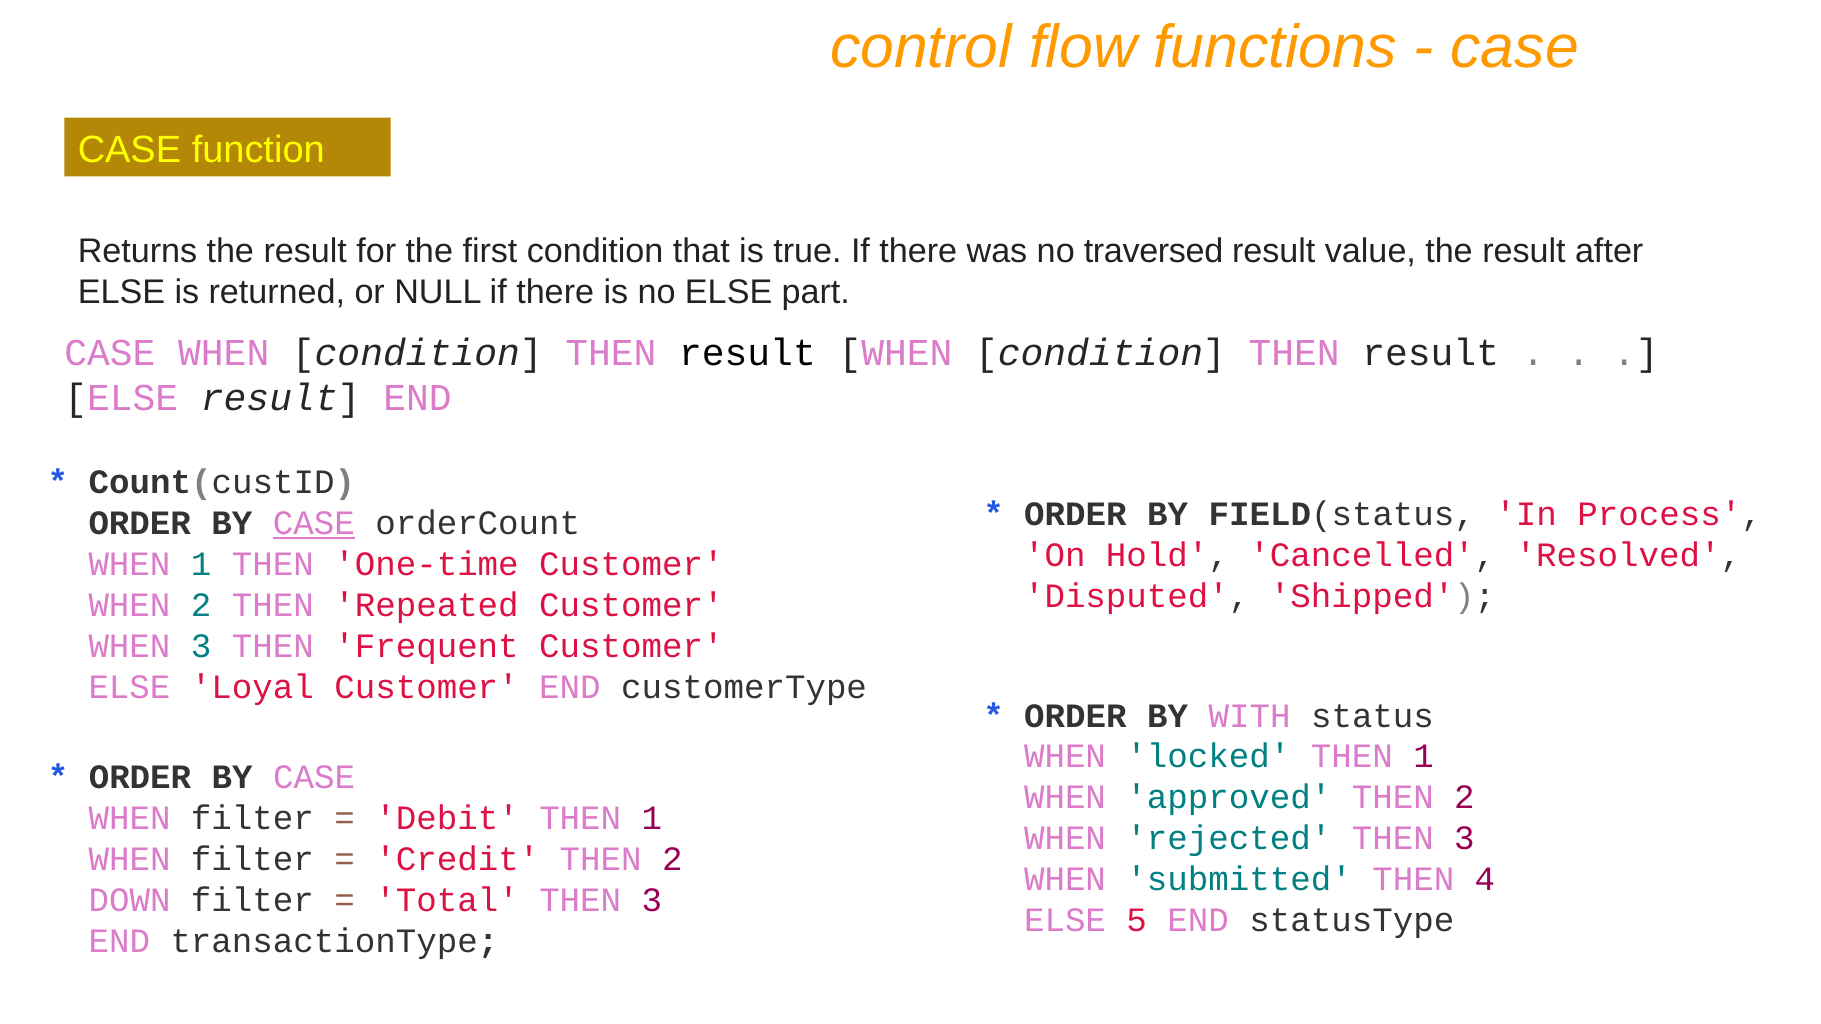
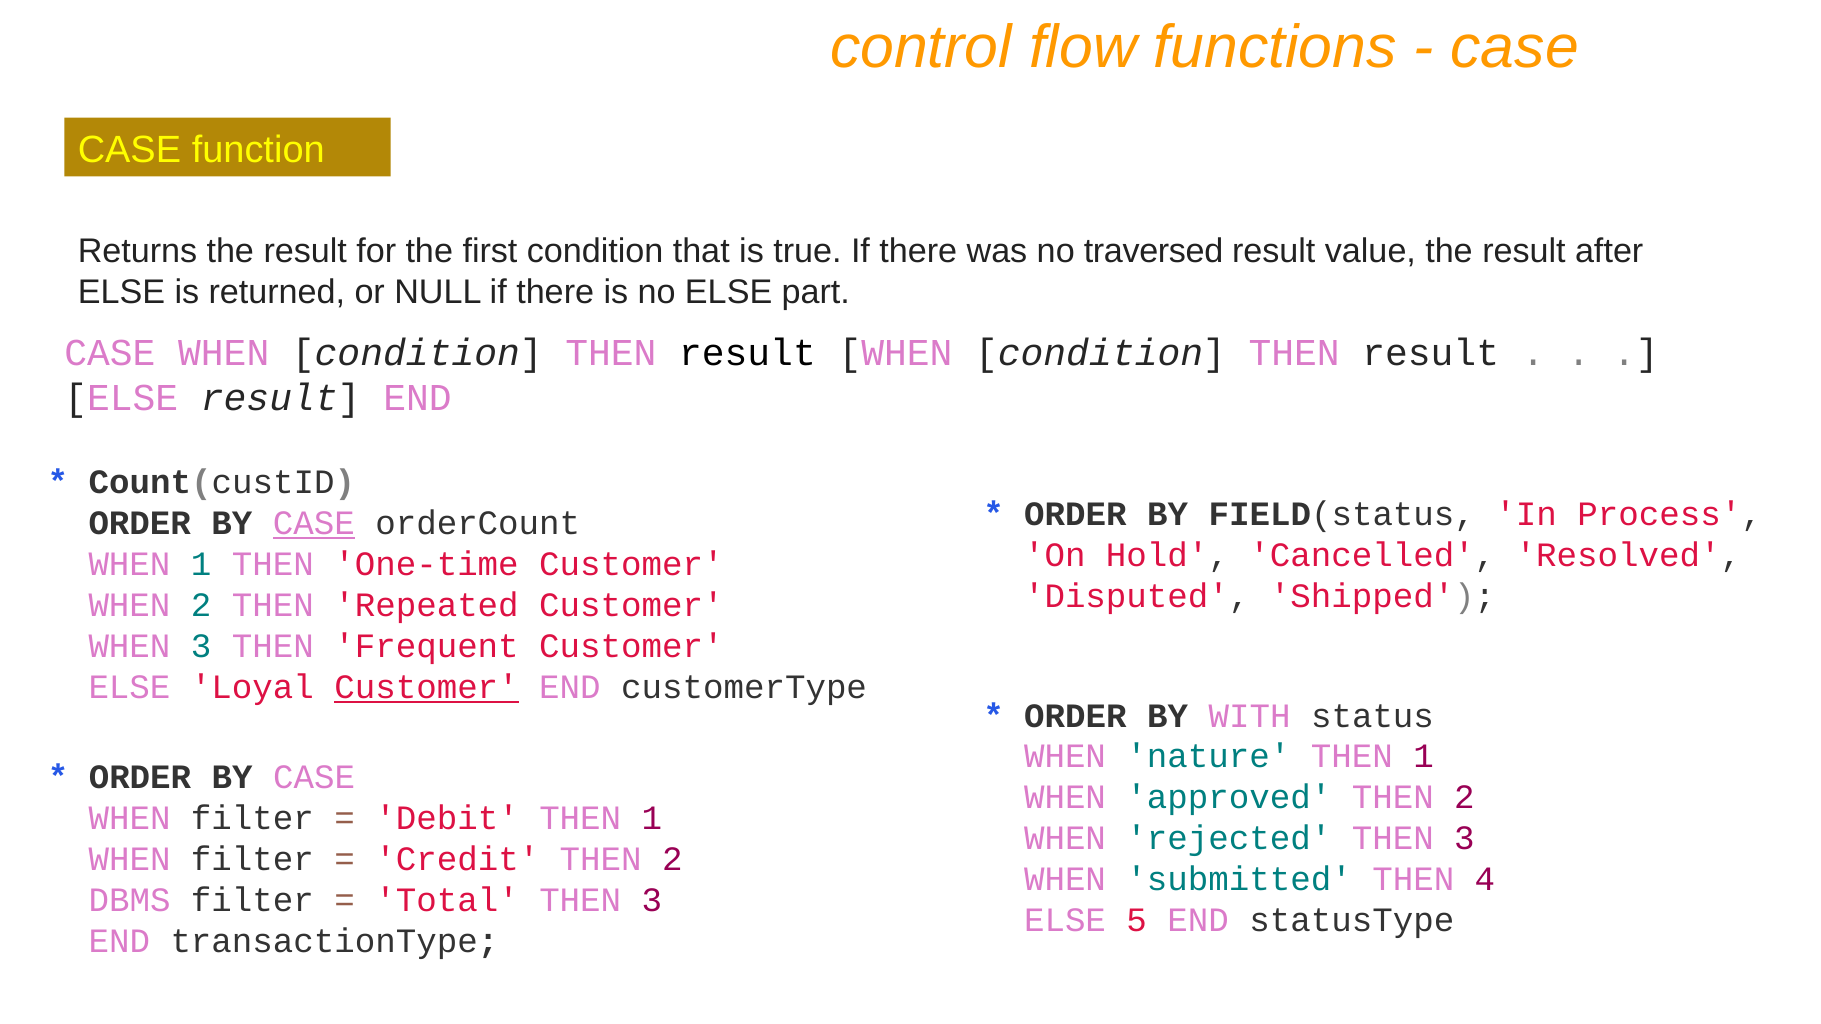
Customer underline: none -> present (427, 687)
locked: locked -> nature (1208, 757)
DOWN: DOWN -> DBMS (130, 901)
